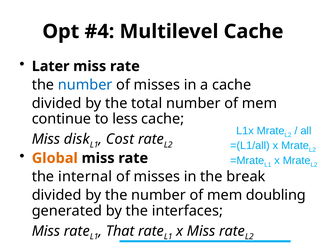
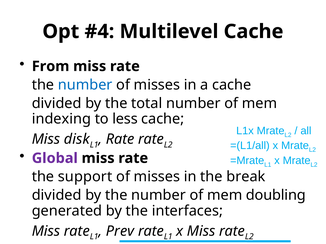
Later: Later -> From (51, 66)
continue: continue -> indexing (61, 119)
Cost: Cost -> Rate (120, 139)
Global colour: orange -> purple (55, 158)
internal: internal -> support (85, 177)
That: That -> Prev (120, 232)
